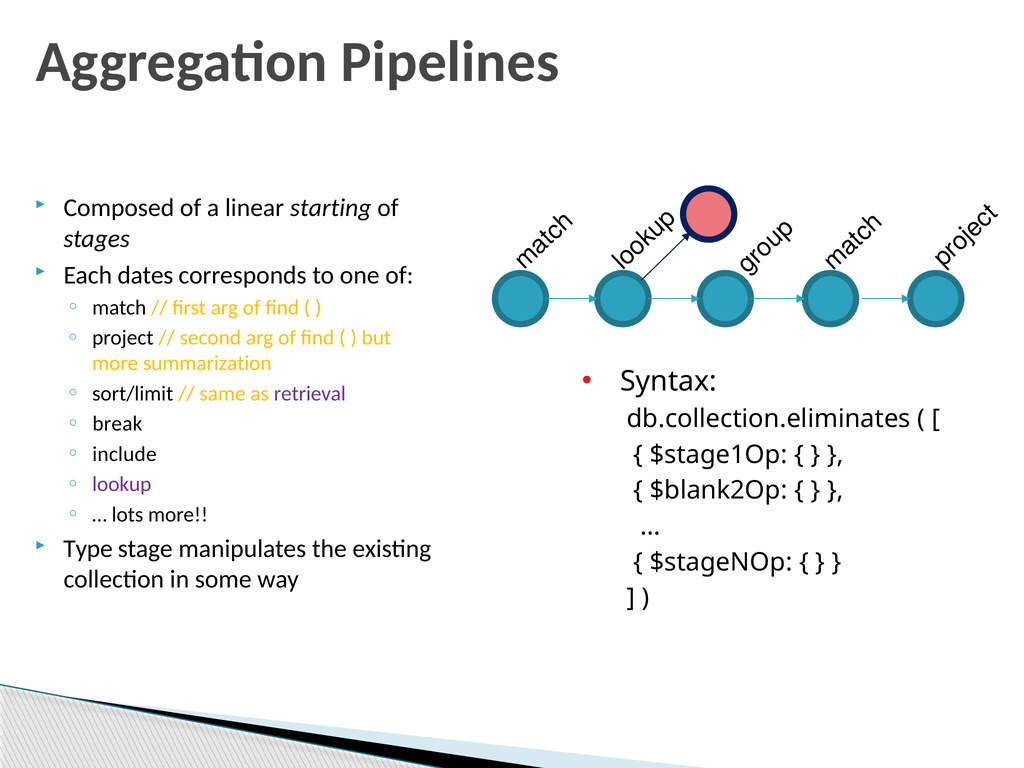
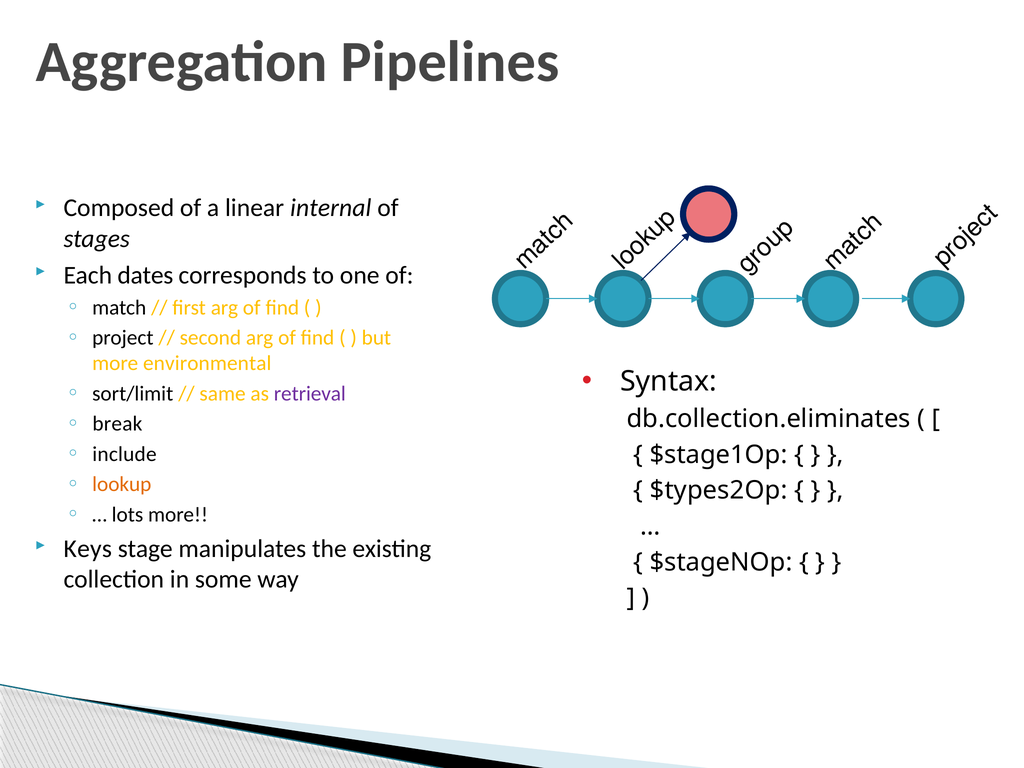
starting: starting -> internal (331, 208)
summarization: summarization -> environmental (207, 363)
lookup colour: purple -> orange (122, 484)
$blank2Op: $blank2Op -> $types2Op (719, 490)
Type: Type -> Keys (88, 549)
